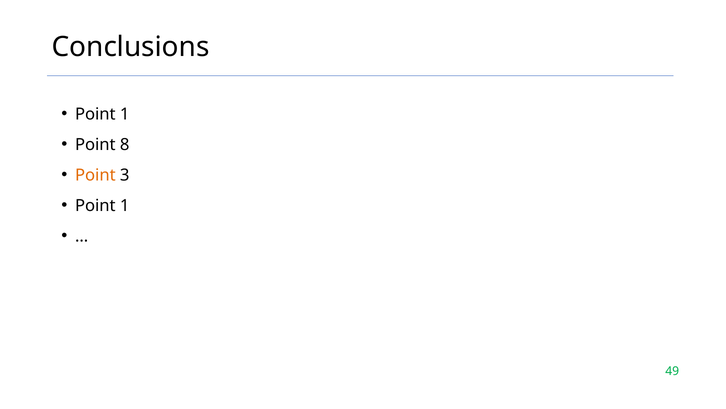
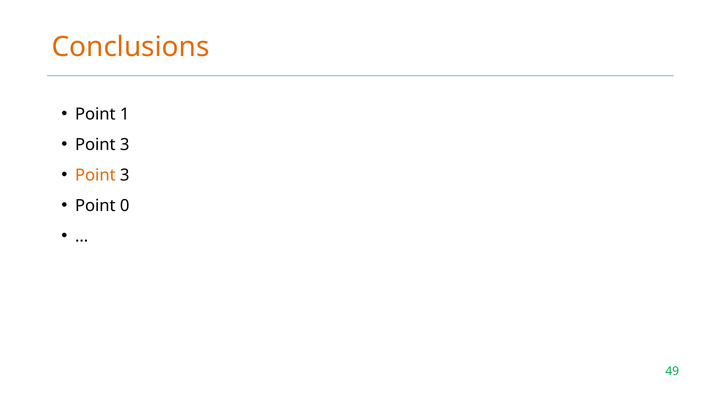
Conclusions colour: black -> orange (131, 47)
8: 8 -> 3 (125, 144)
1: 1 -> 0 (125, 205)
